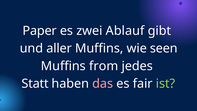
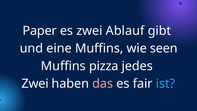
aller: aller -> eine (59, 48)
from: from -> pizza (104, 66)
Statt: Statt -> Zwei (35, 84)
ist colour: light green -> light blue (165, 84)
